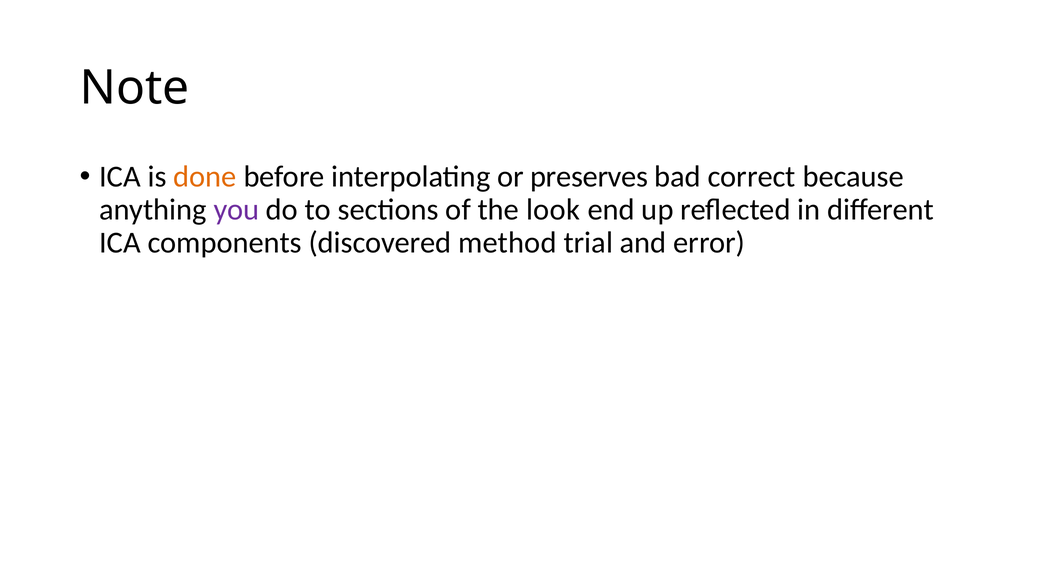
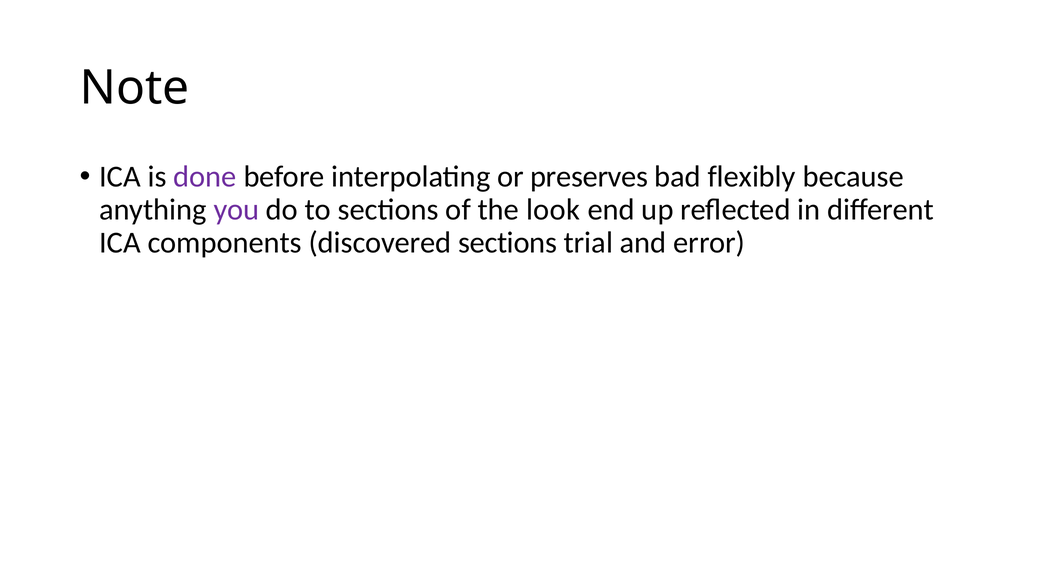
done colour: orange -> purple (205, 177)
correct: correct -> flexibly (752, 177)
discovered method: method -> sections (508, 243)
